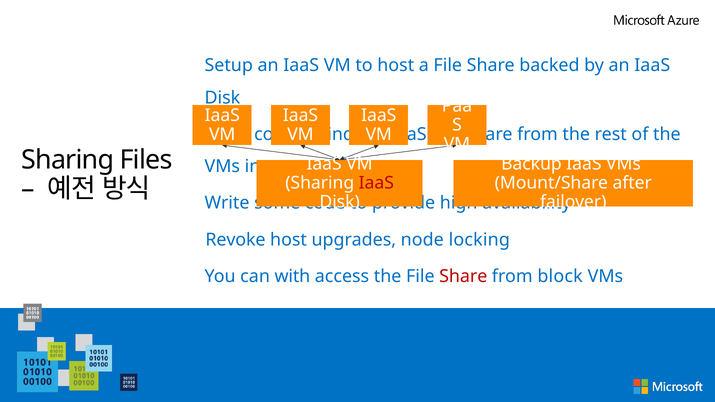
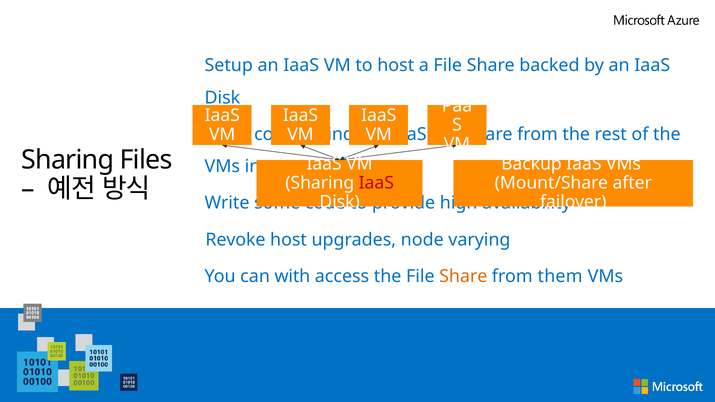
locking: locking -> varying (479, 240)
Share colour: red -> orange (463, 276)
block: block -> them (560, 276)
